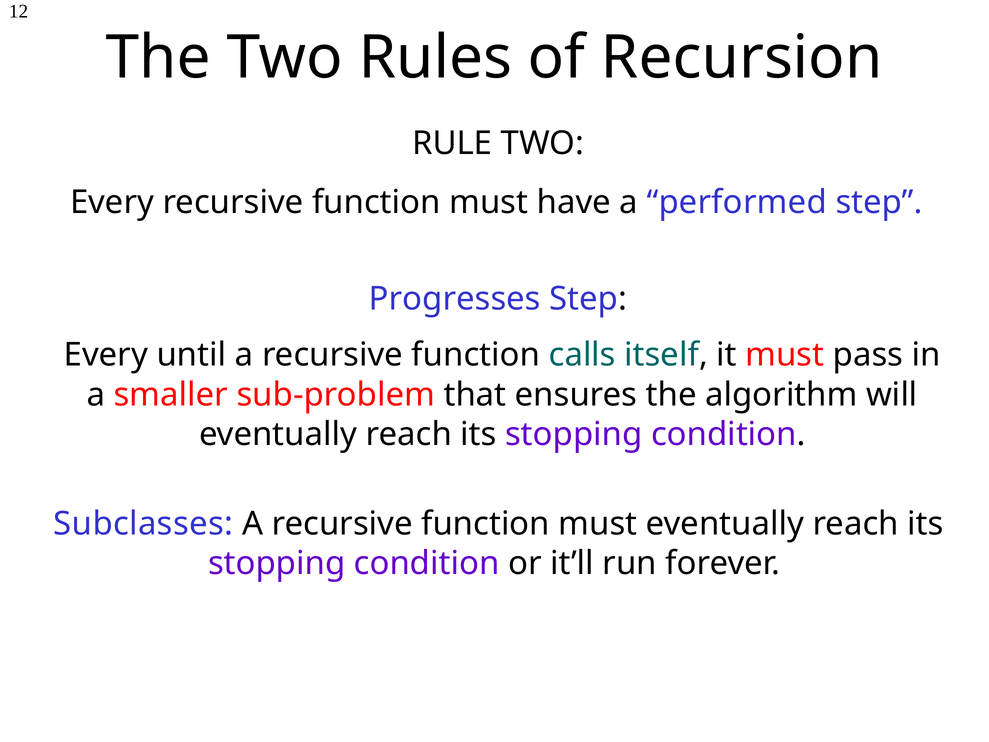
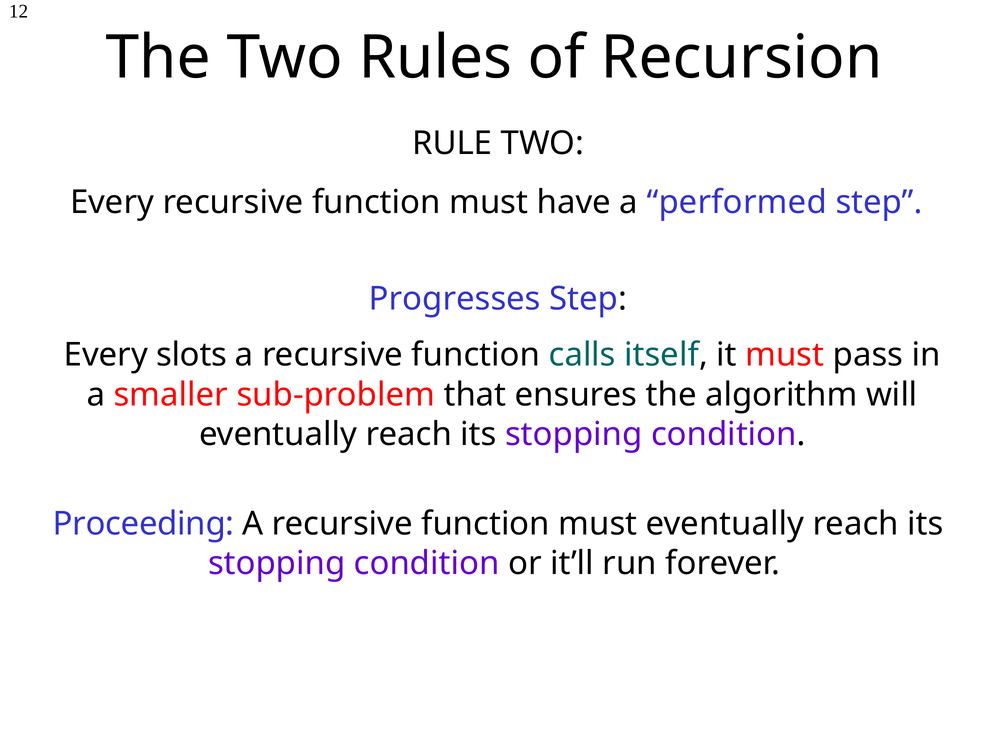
until: until -> slots (192, 355)
Subclasses: Subclasses -> Proceeding (144, 523)
